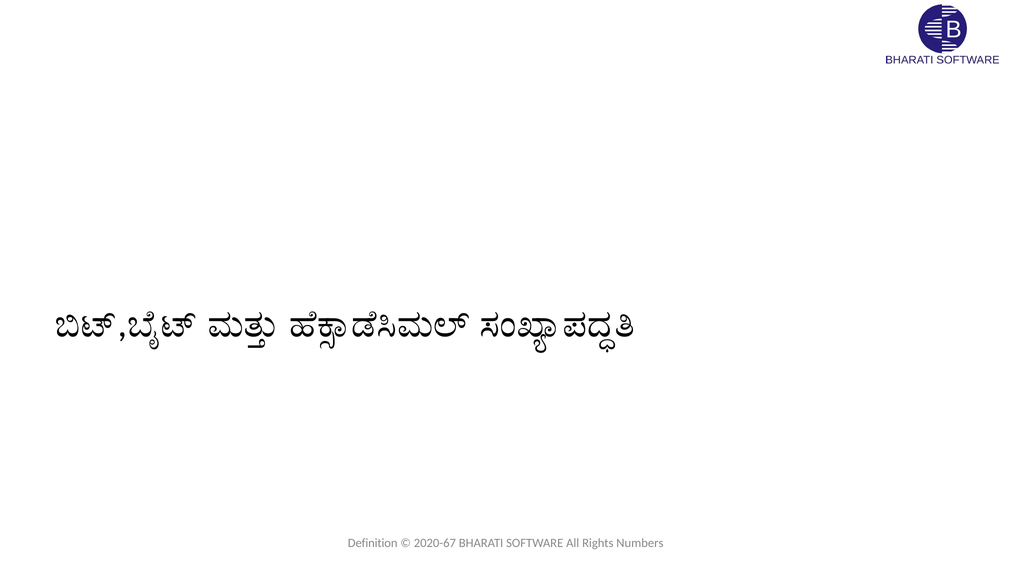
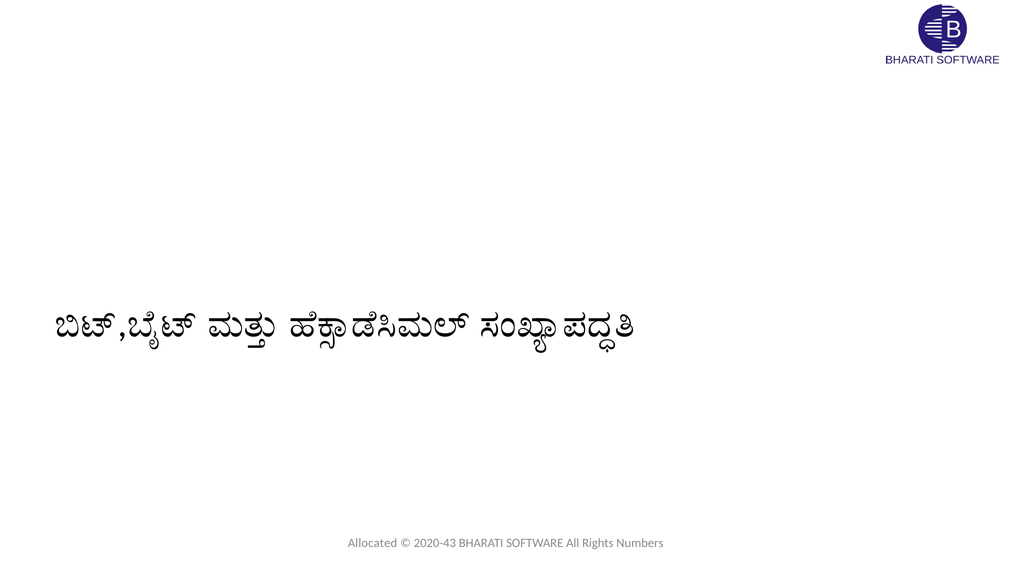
Definition: Definition -> Allocated (373, 543)
2020-67: 2020-67 -> 2020-43 (435, 543)
